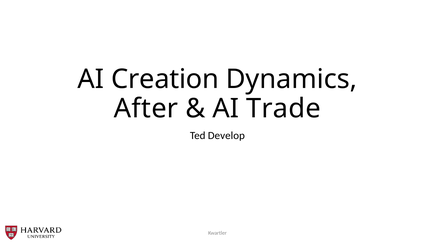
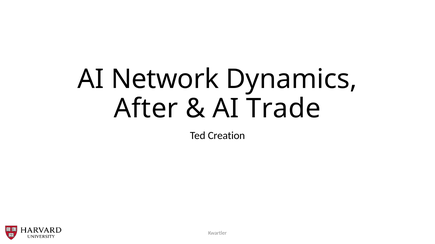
Creation: Creation -> Network (165, 79)
Develop: Develop -> Creation (226, 136)
